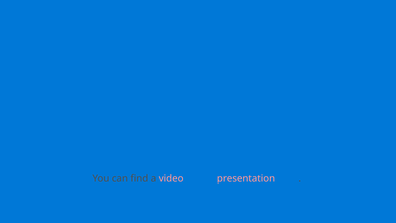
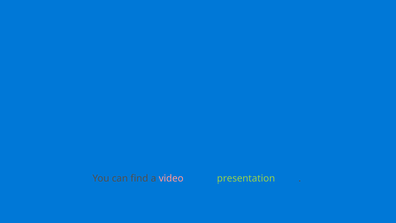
presentation colour: pink -> light green (246, 178)
